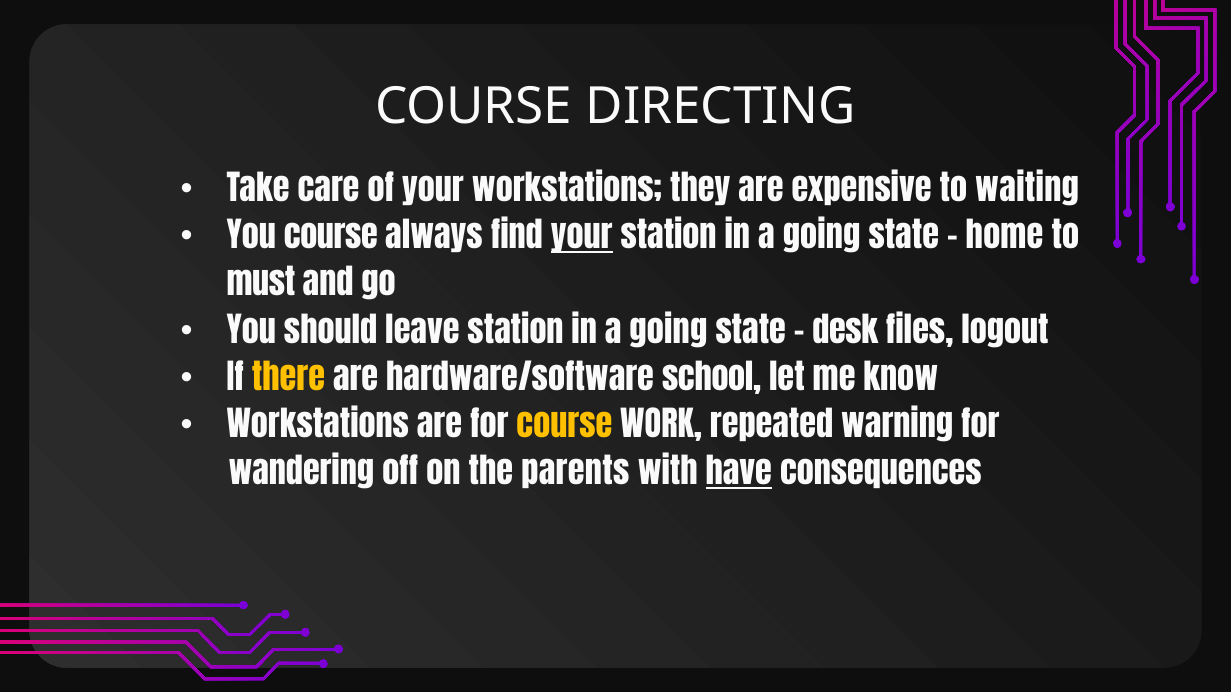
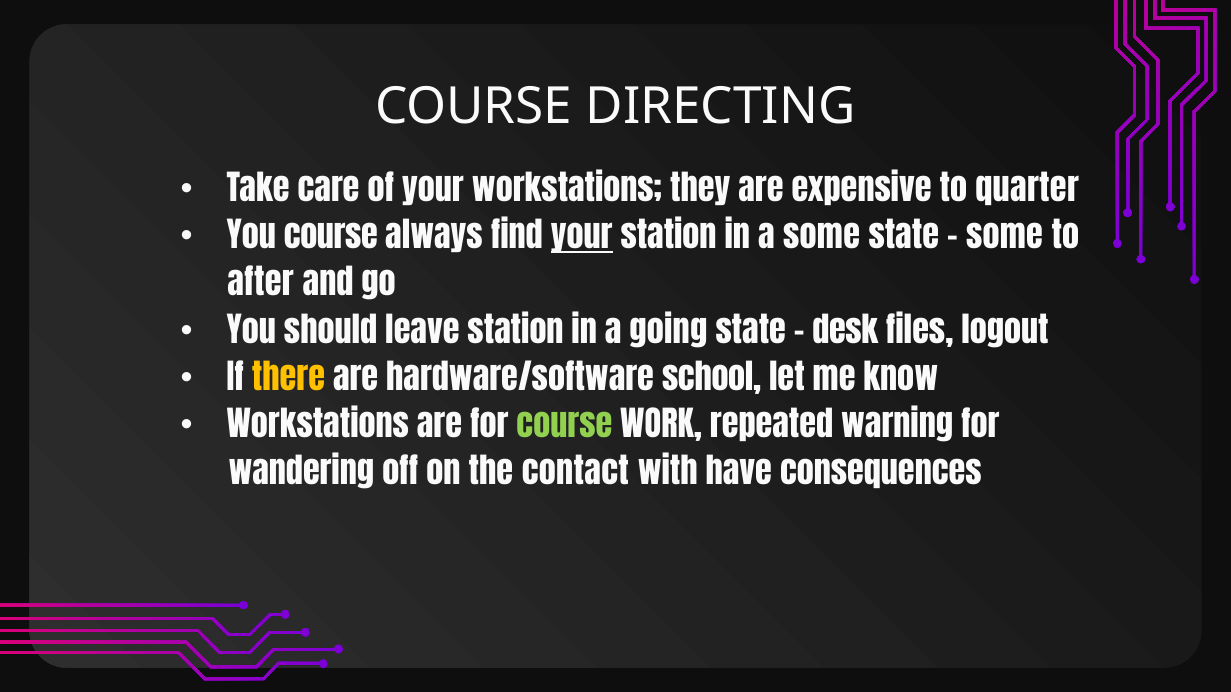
waiting: waiting -> quarter (1027, 190)
going: going -> some (822, 237)
home: home -> some (1004, 237)
must: must -> after (261, 285)
course colour: yellow -> light green (564, 426)
parents: parents -> contact (575, 474)
have underline: present -> none (739, 474)
